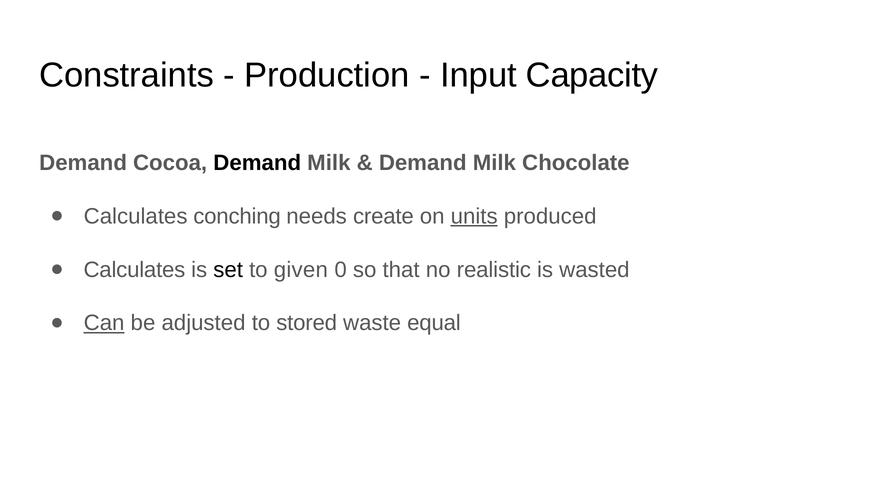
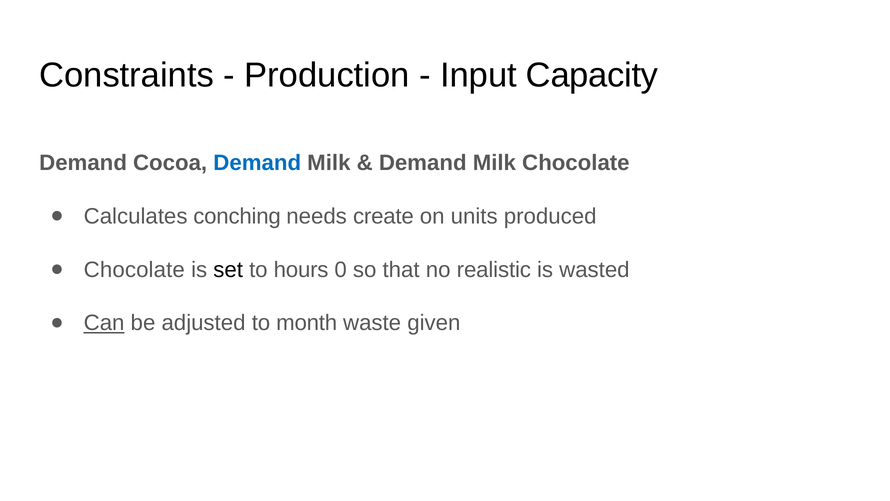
Demand colour: black -> blue (257, 163)
units underline: present -> none (474, 216)
Calculates: Calculates -> Chocolate (134, 269)
given: given -> hours (301, 269)
stored: stored -> month (307, 323)
equal: equal -> given (434, 323)
